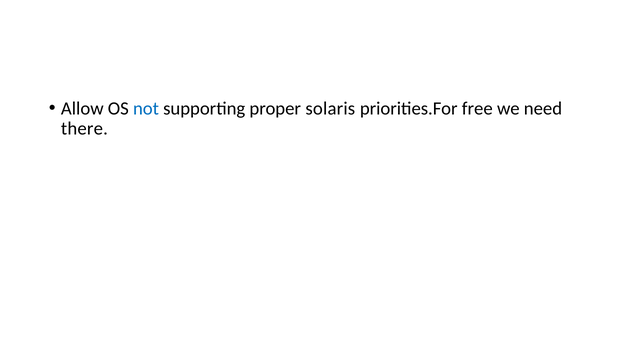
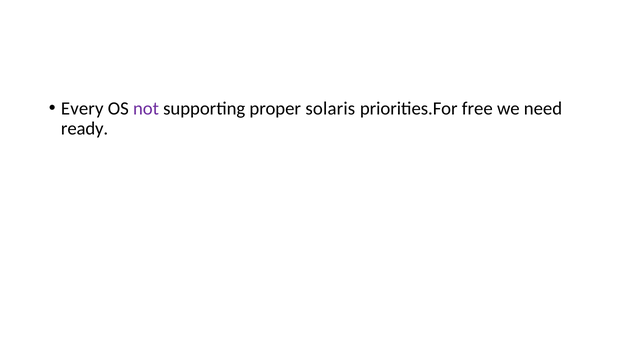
Allow: Allow -> Every (82, 109)
not colour: blue -> purple (146, 109)
there: there -> ready (85, 129)
